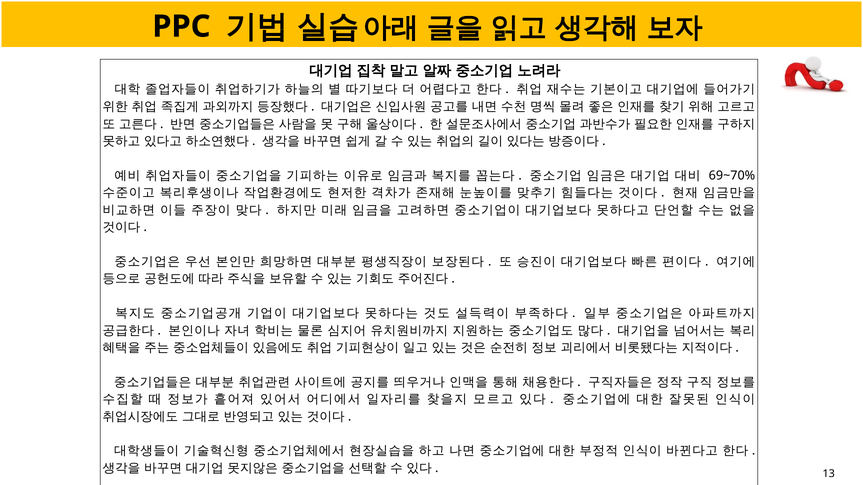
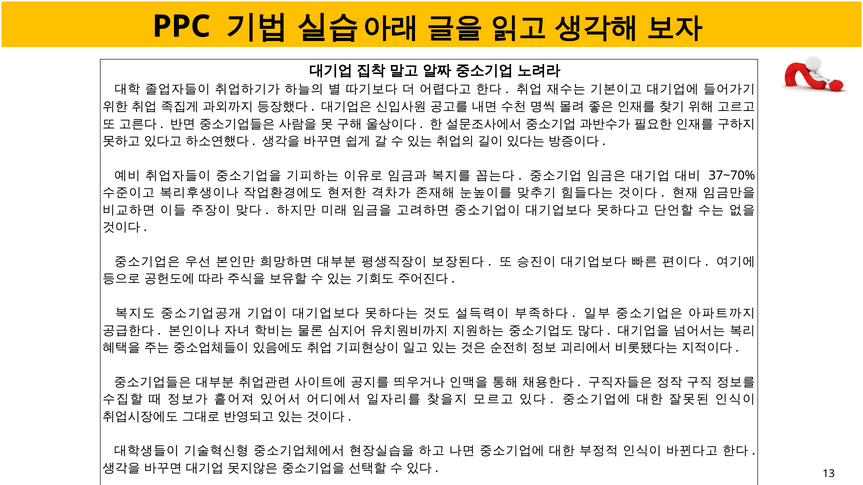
69~70%: 69~70% -> 37~70% (732, 176)
